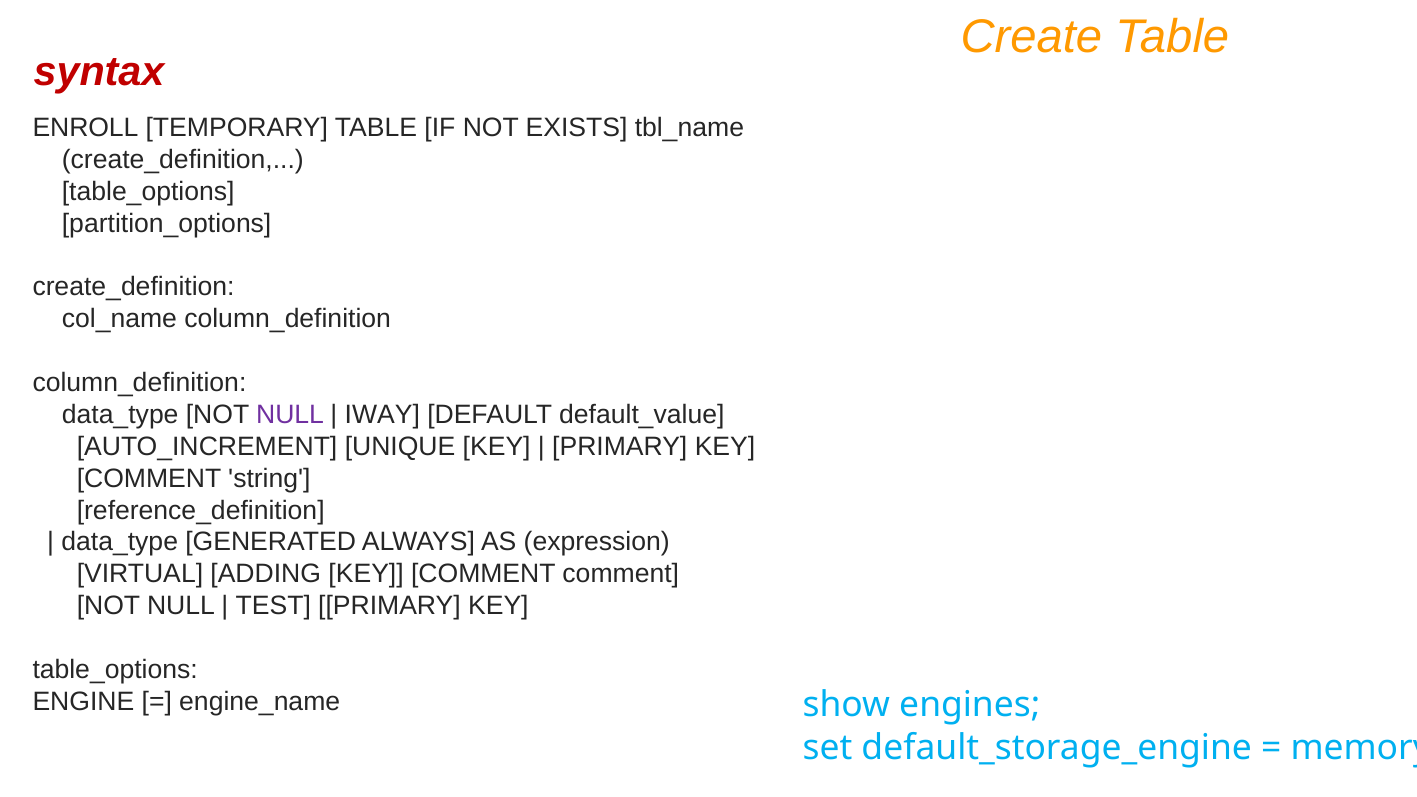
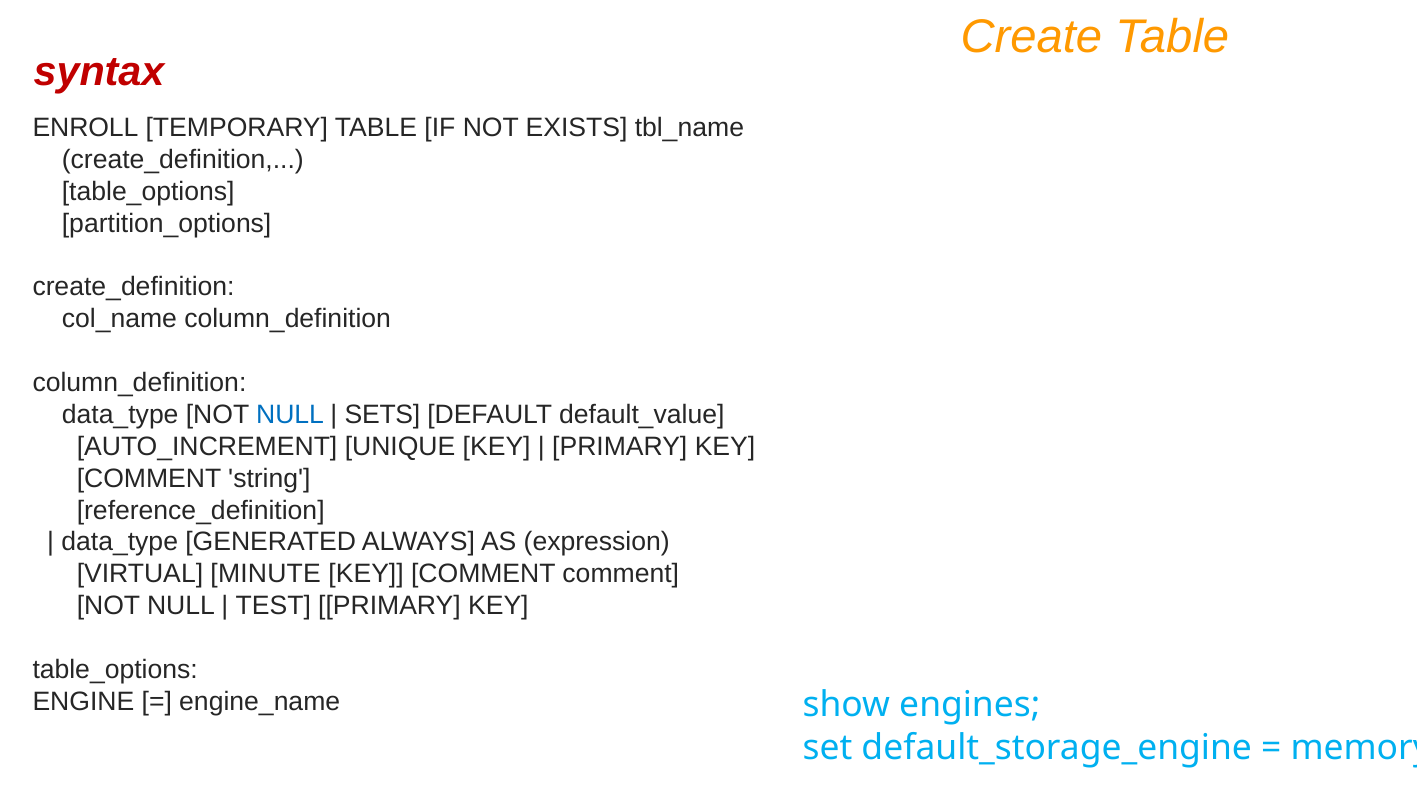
NULL colour: purple -> blue (290, 415)
IWAY: IWAY -> SETS (382, 415)
ADDING: ADDING -> MINUTE (266, 574)
